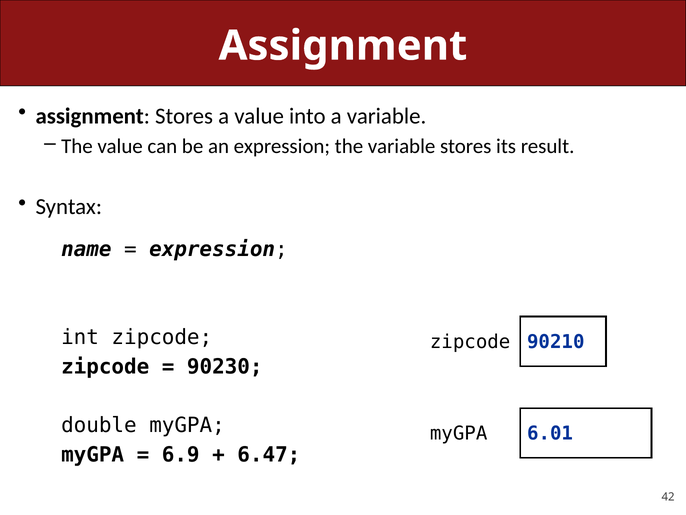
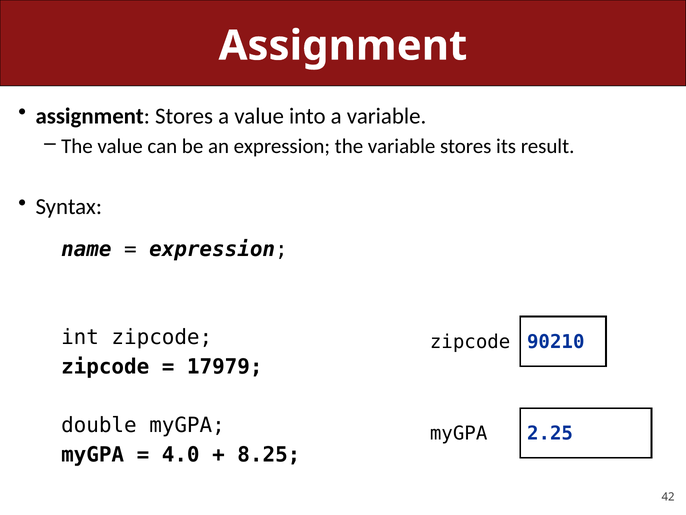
90230: 90230 -> 17979 (225, 366)
6.01: 6.01 -> 2.25 (550, 433)
6.9: 6.9 -> 4.0 (181, 454)
6.47: 6.47 -> 8.25 (269, 454)
